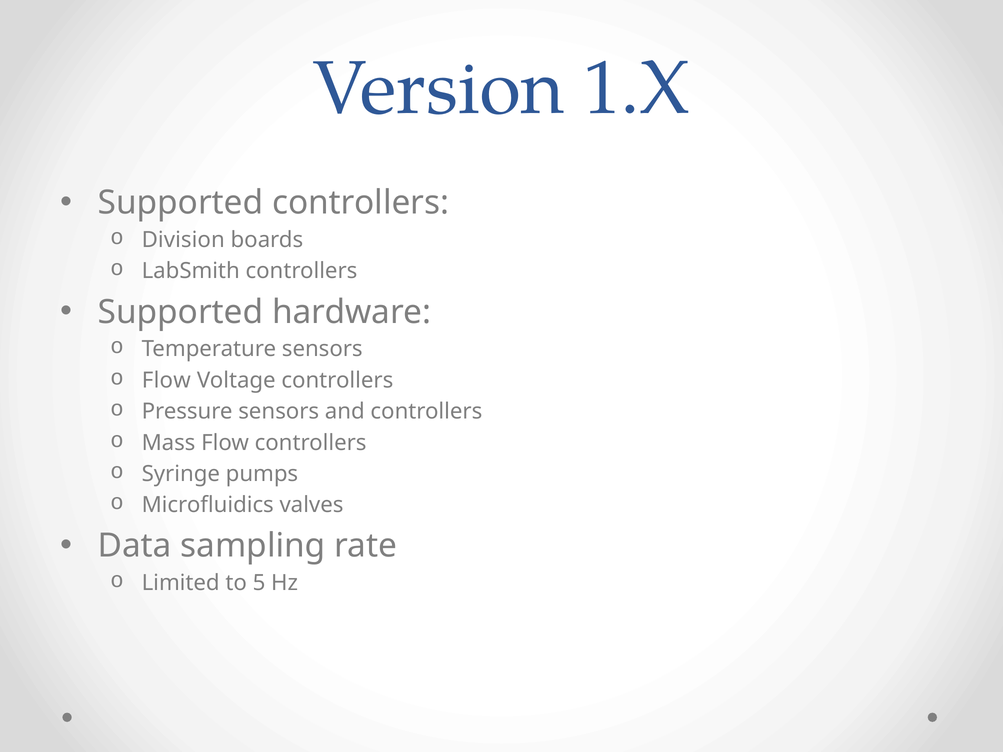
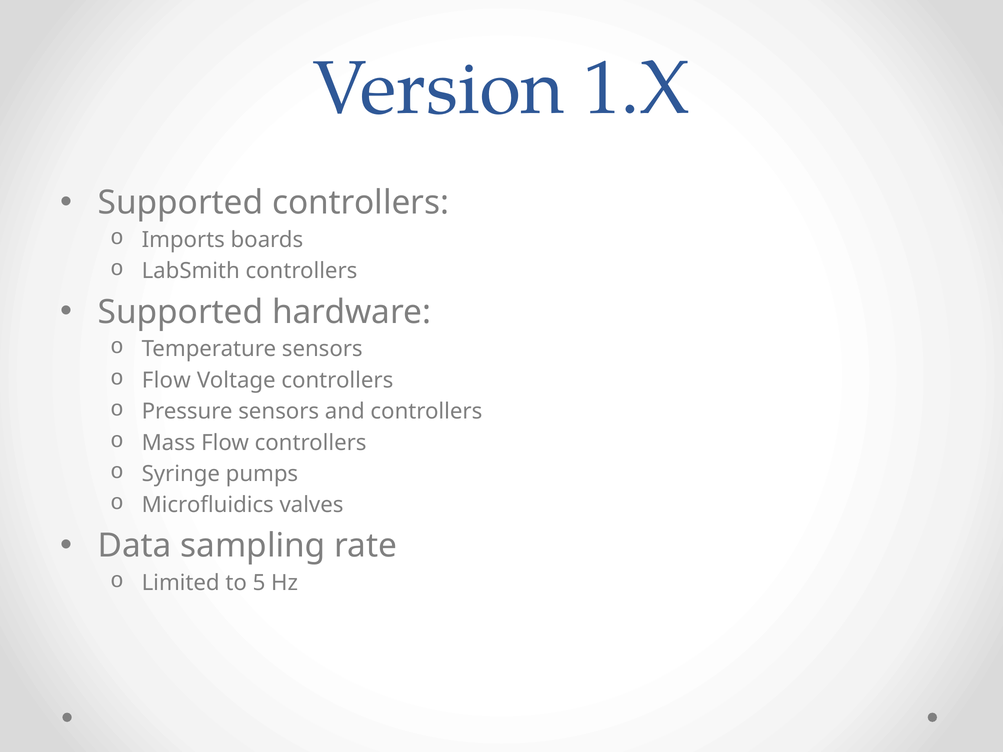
Division: Division -> Imports (183, 240)
